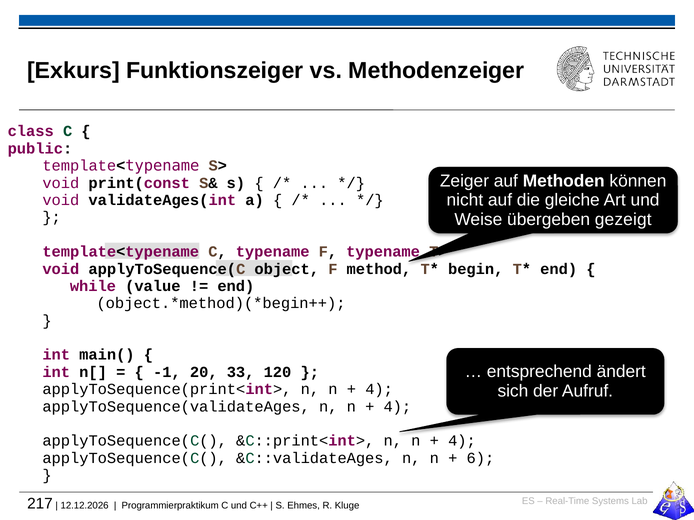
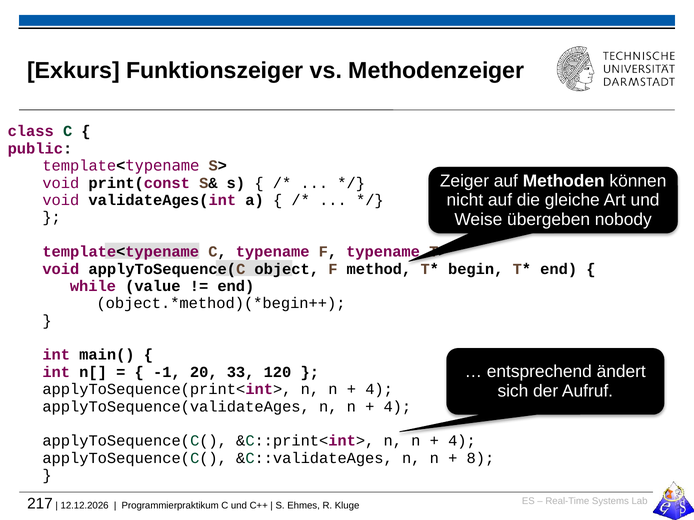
gezeigt: gezeigt -> nobody (623, 220)
6: 6 -> 8 (480, 458)
